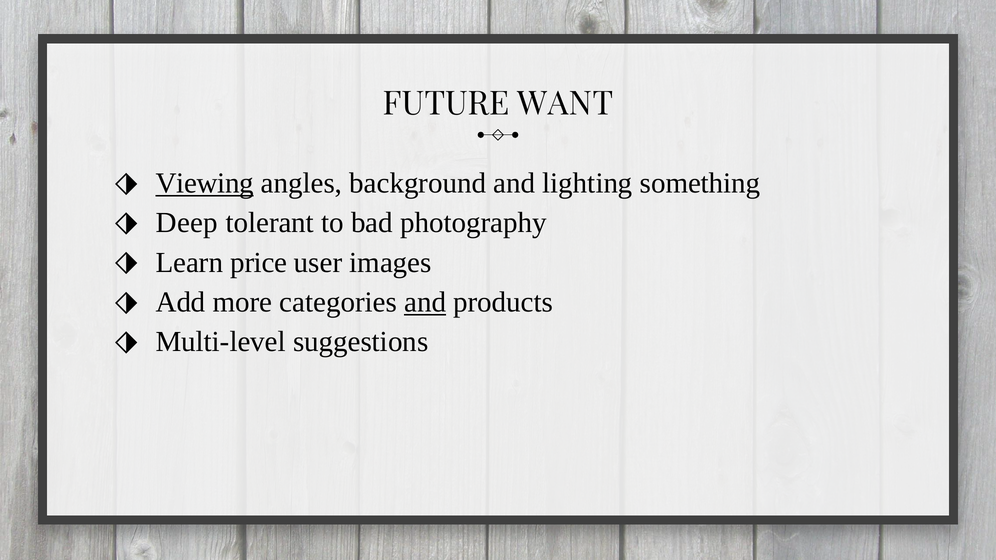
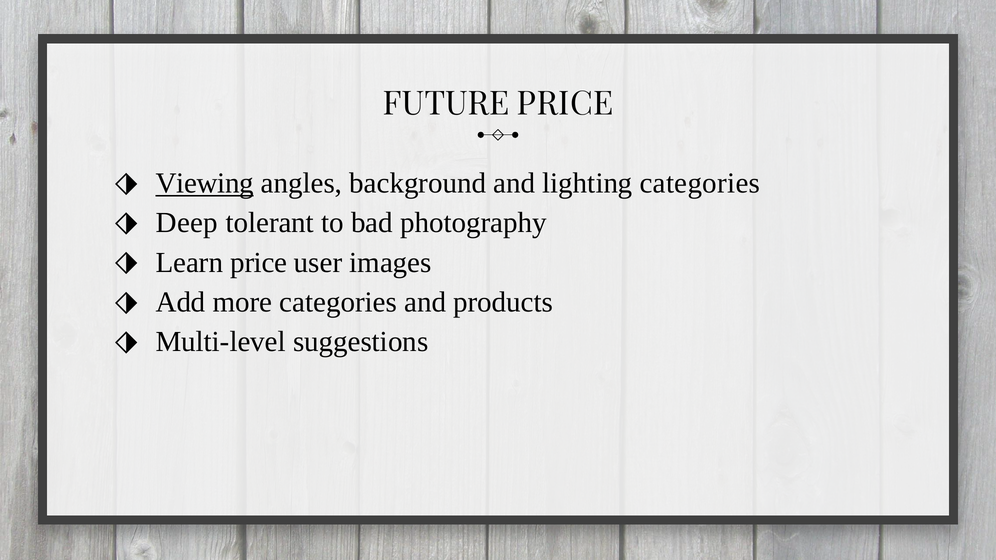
FUTURE WANT: WANT -> PRICE (565, 104)
lighting something: something -> categories (700, 183)
and underline: present -> none (425, 302)
